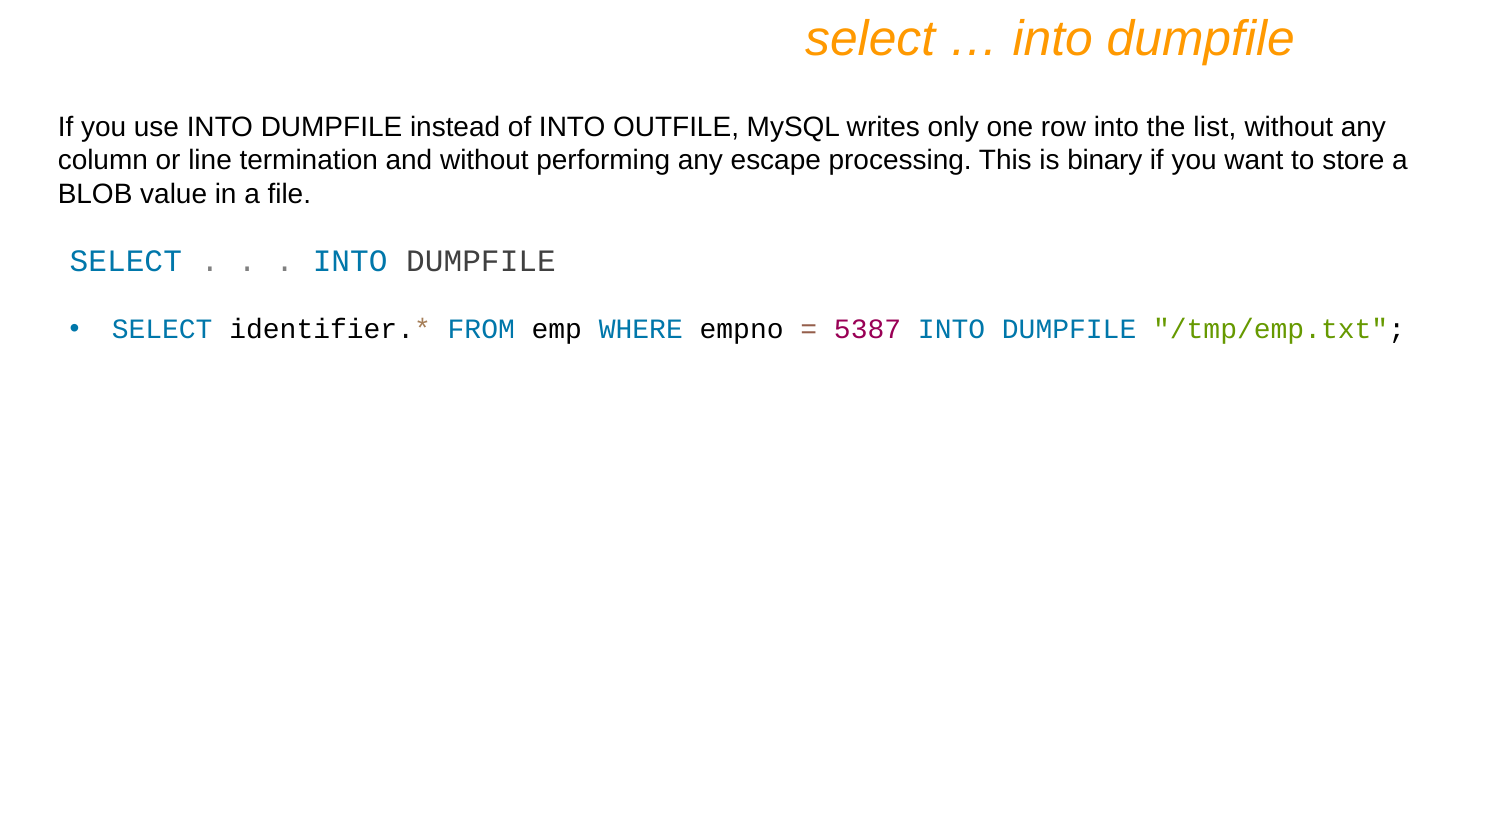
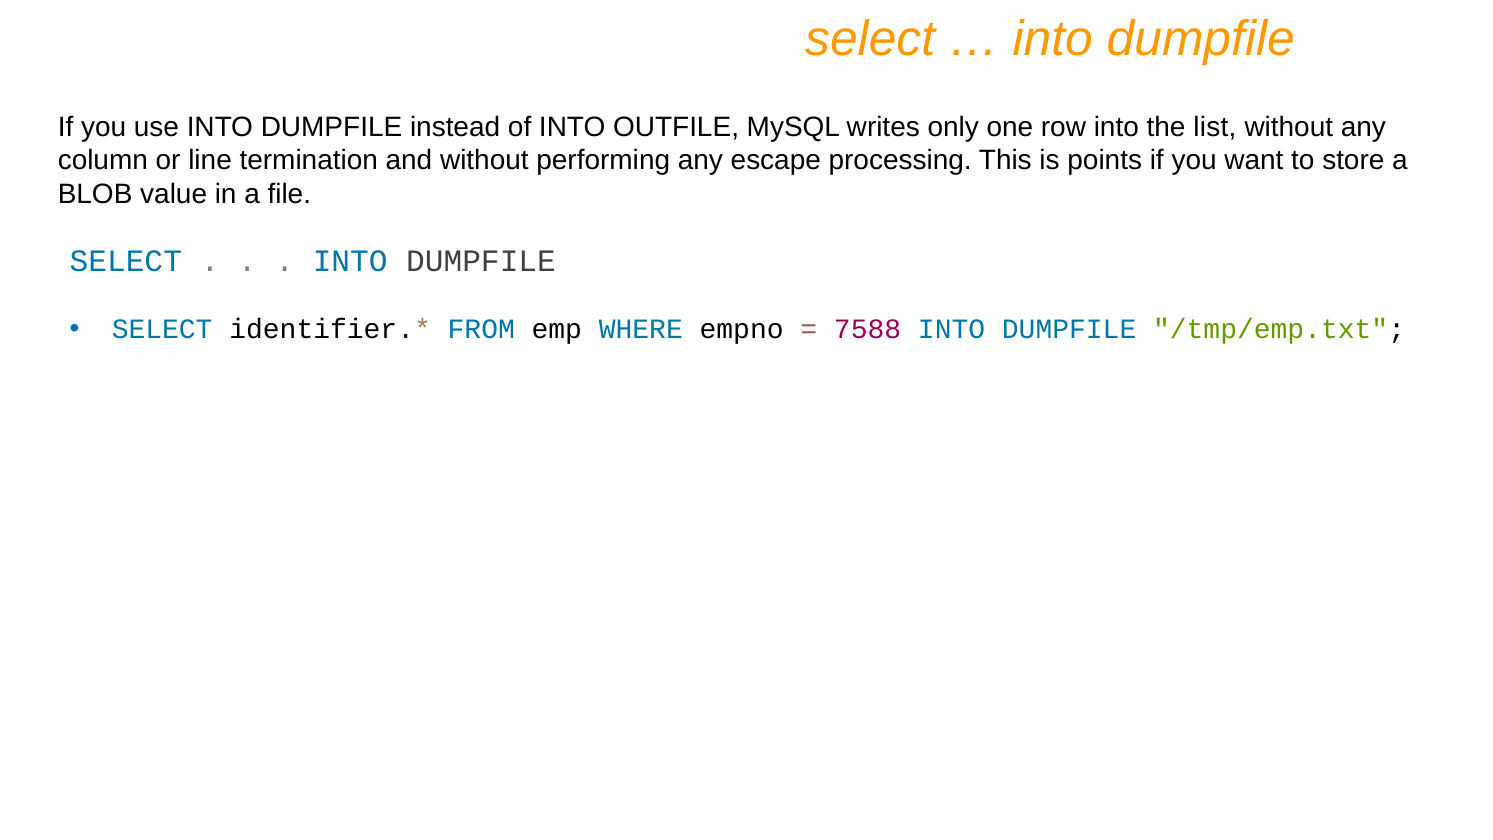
binary: binary -> points (1105, 160)
5387: 5387 -> 7588 (868, 329)
